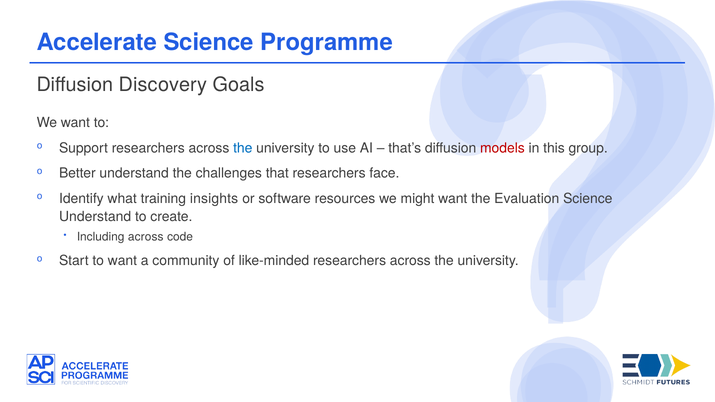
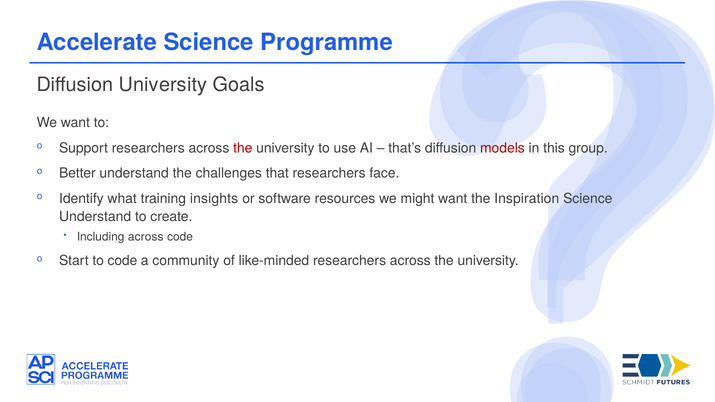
Diffusion Discovery: Discovery -> University (163, 85)
the colour: blue -> red (243, 148)
Evaluation: Evaluation -> Inspiration (527, 199)
to want: want -> code (122, 261)
